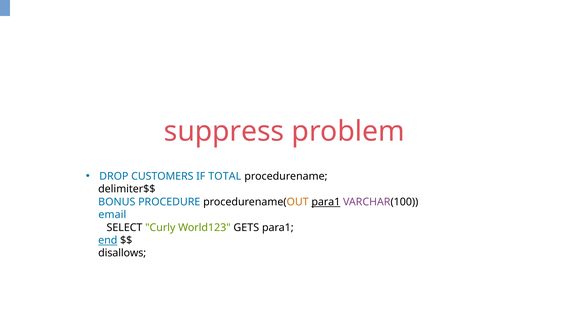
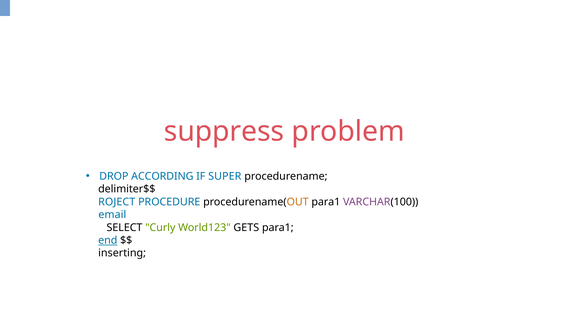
CUSTOMERS: CUSTOMERS -> ACCORDING (162, 176)
TOTAL: TOTAL -> SUPER (225, 176)
BONUS: BONUS -> ROJECT (117, 202)
para1 underline: present -> none (326, 202)
disallows: disallows -> inserting (122, 253)
